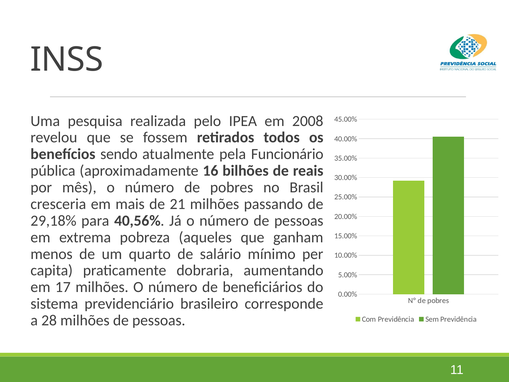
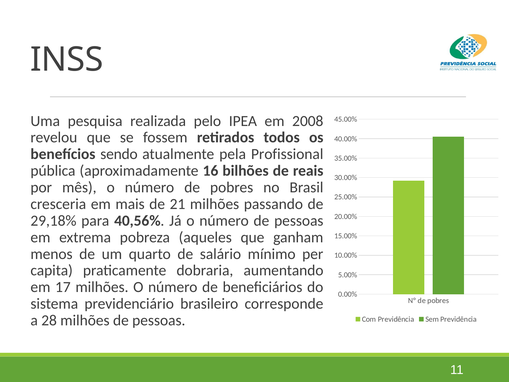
Funcionário: Funcionário -> Profissional (287, 154)
